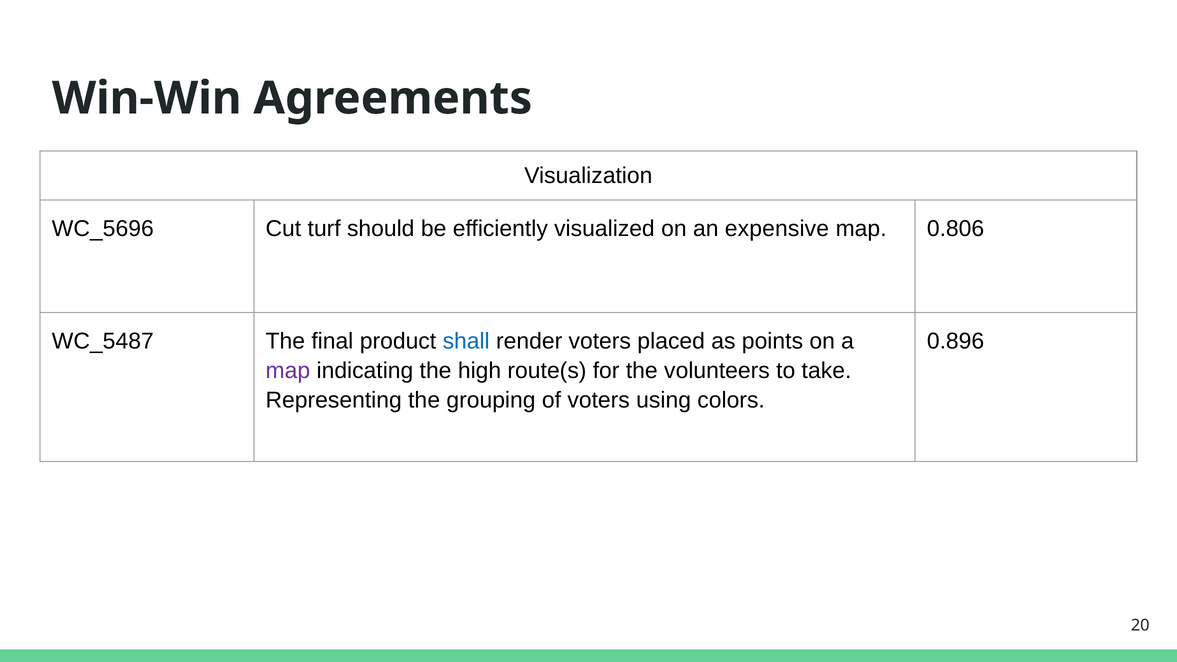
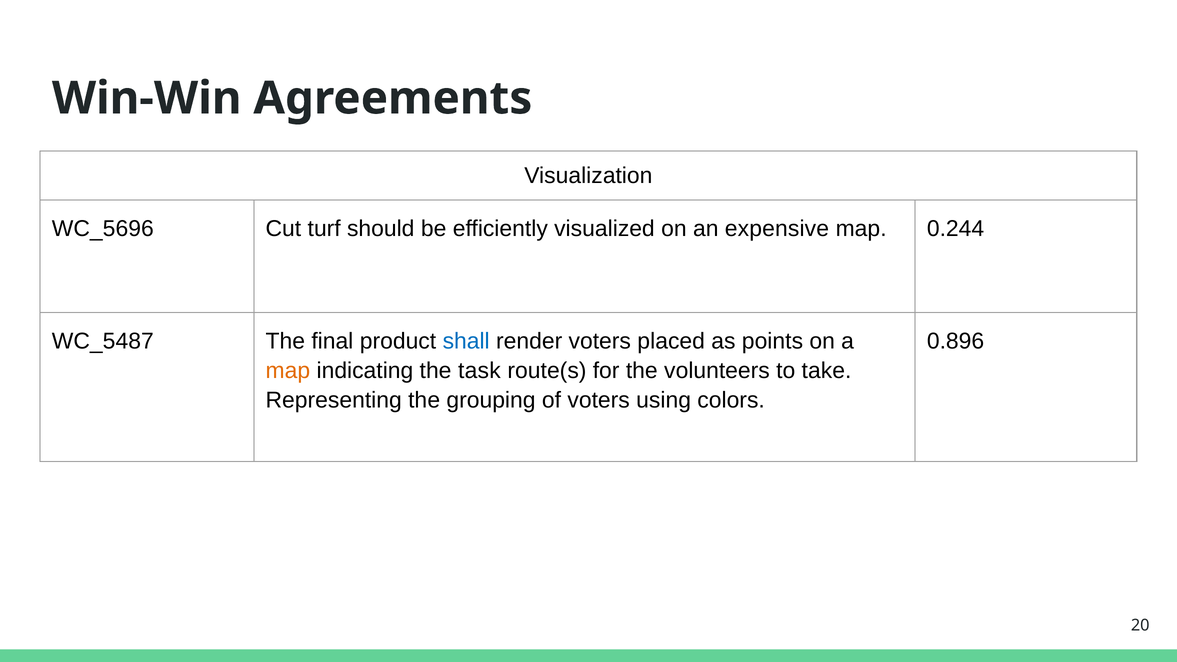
0.806: 0.806 -> 0.244 (956, 229)
map colour: purple -> orange (288, 371)
high: high -> task (479, 371)
